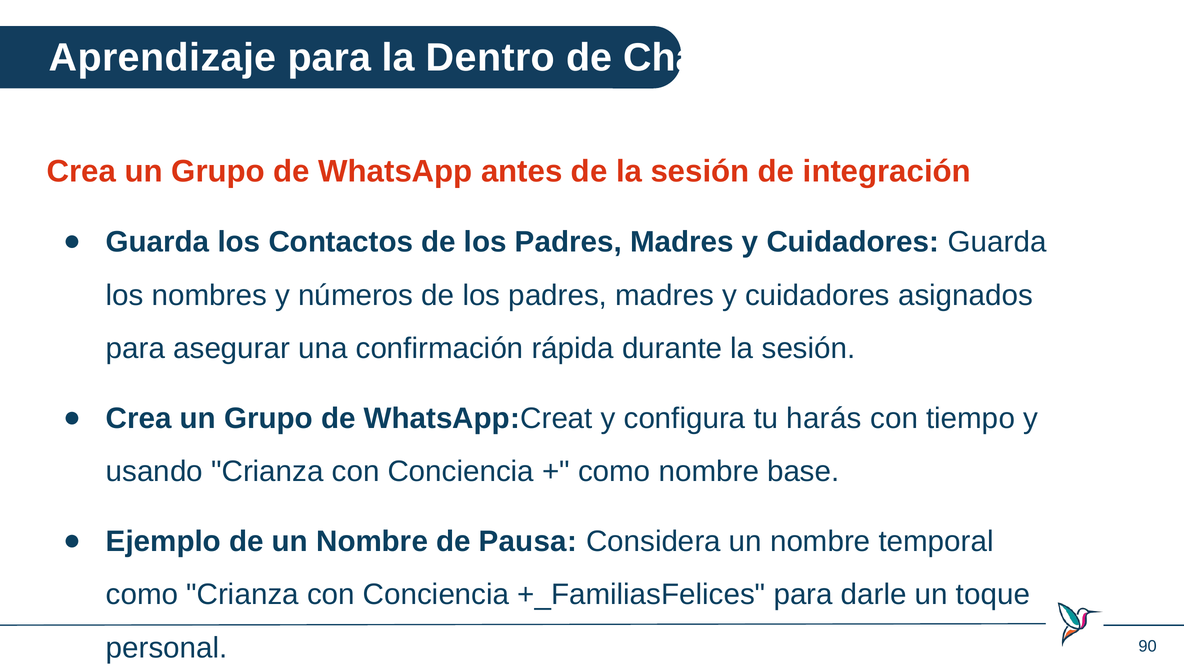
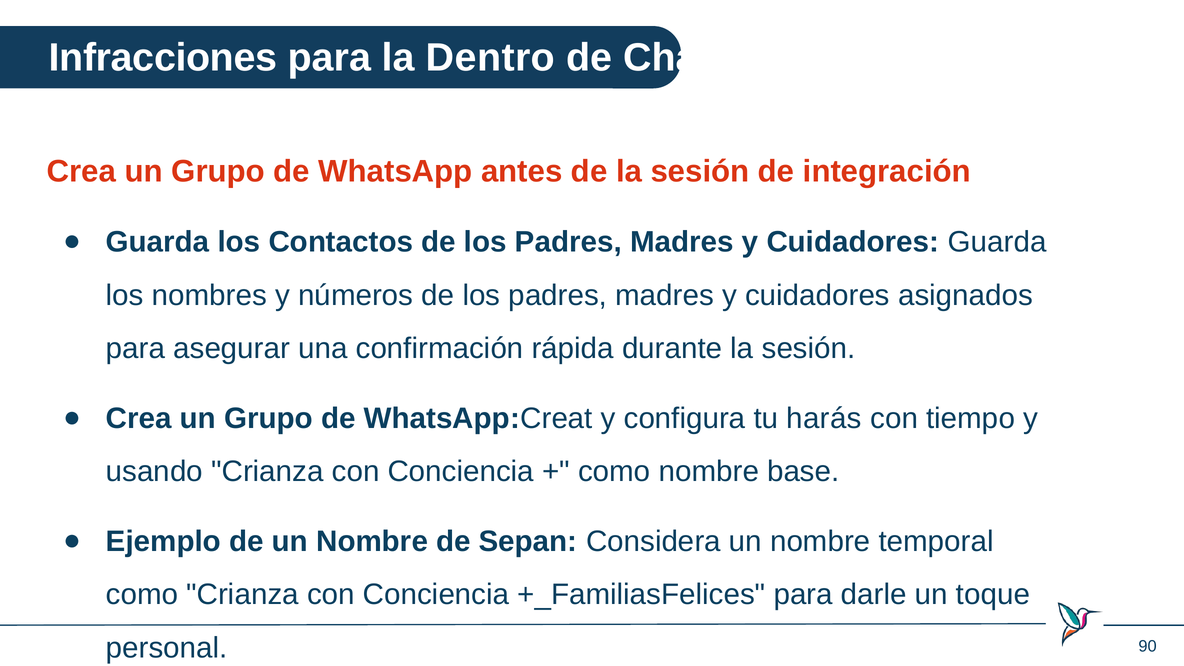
Aprendizaje: Aprendizaje -> Infracciones (163, 58)
Pausa: Pausa -> Sepan (528, 541)
